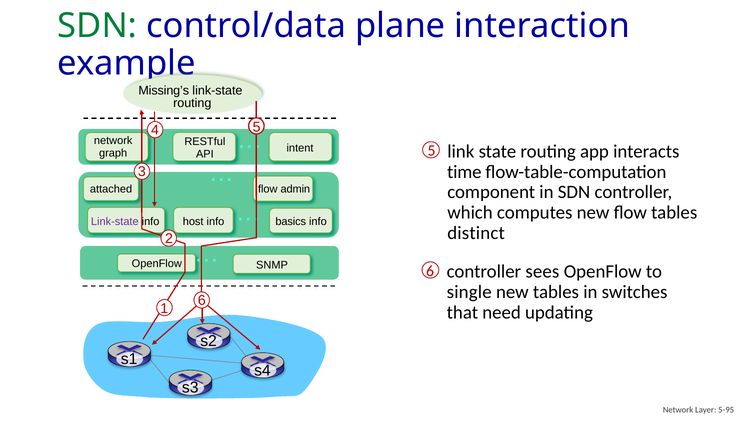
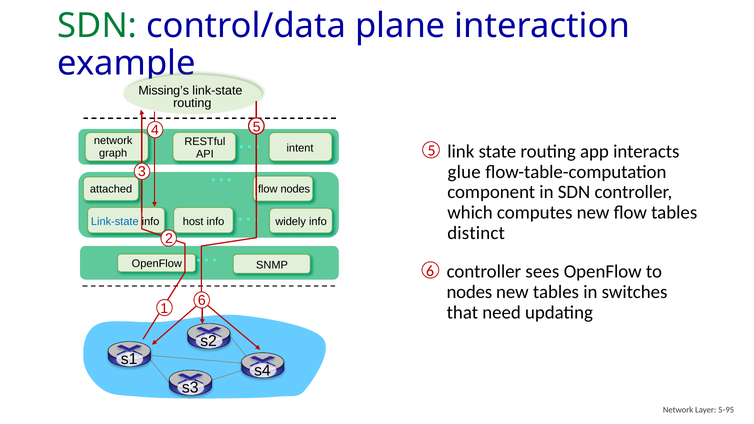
time: time -> glue (464, 172)
flow admin: admin -> nodes (295, 189)
Link-state colour: purple -> blue (115, 222)
basics: basics -> widely (291, 222)
single: single -> nodes (469, 292)
